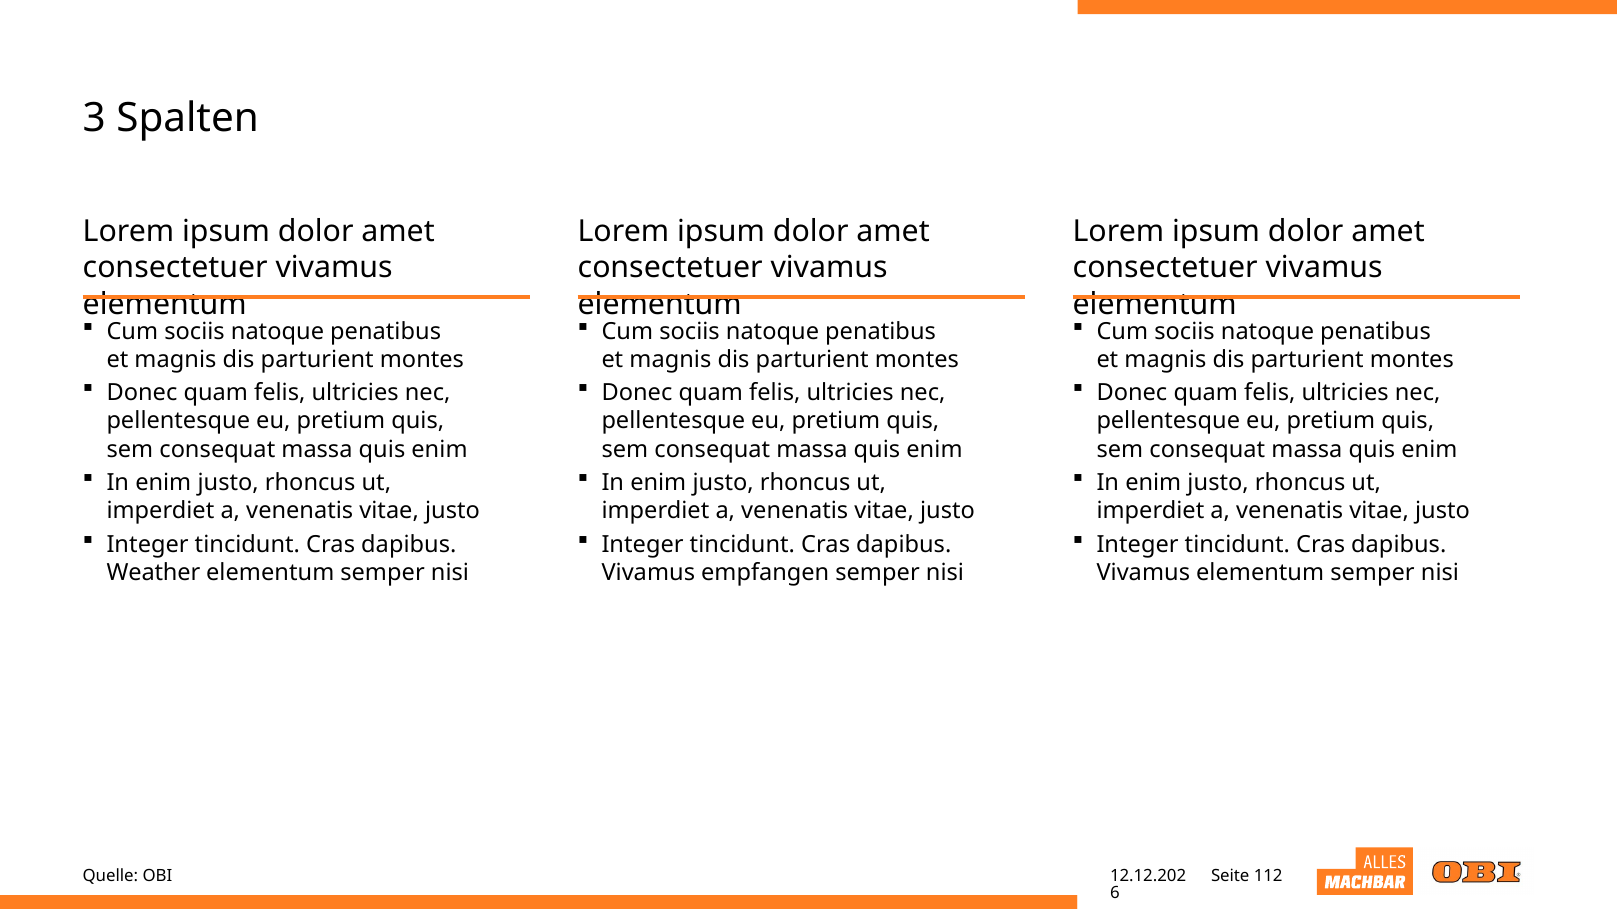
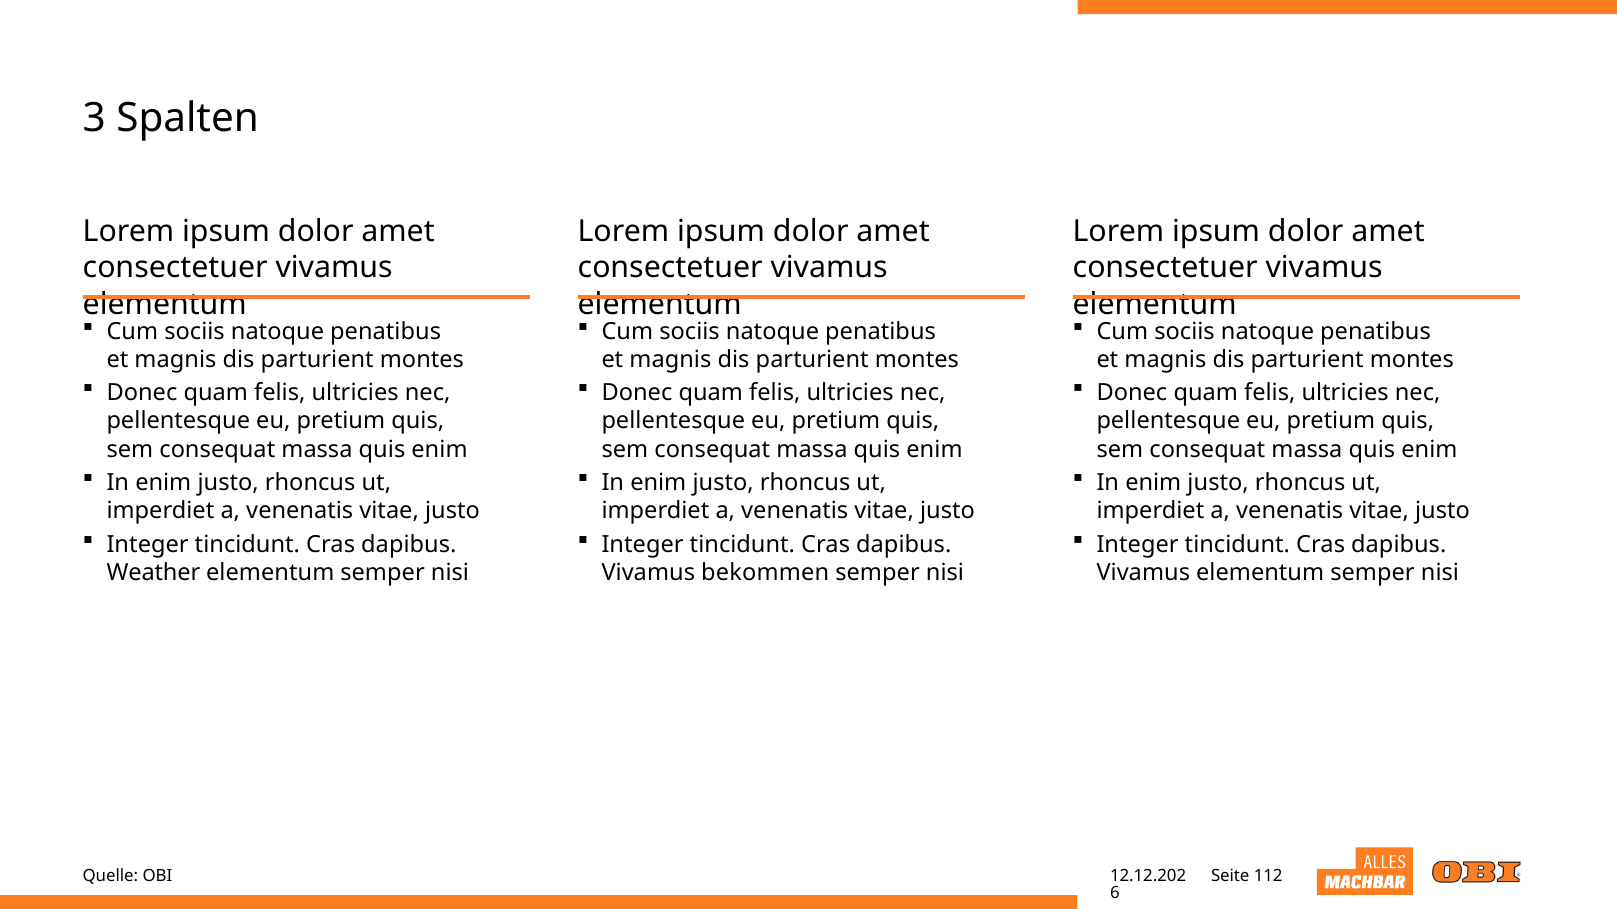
empfangen: empfangen -> bekommen (765, 573)
